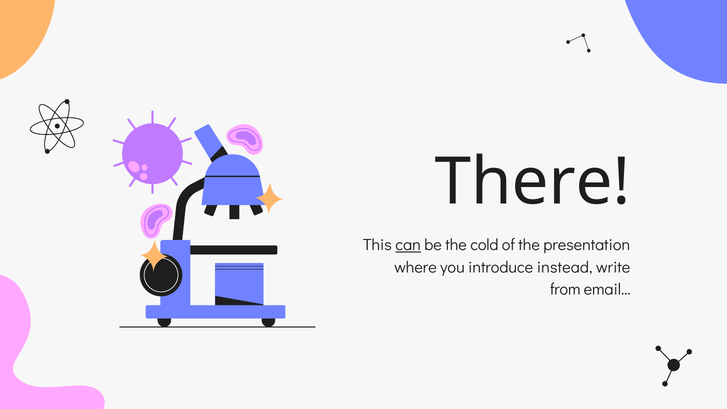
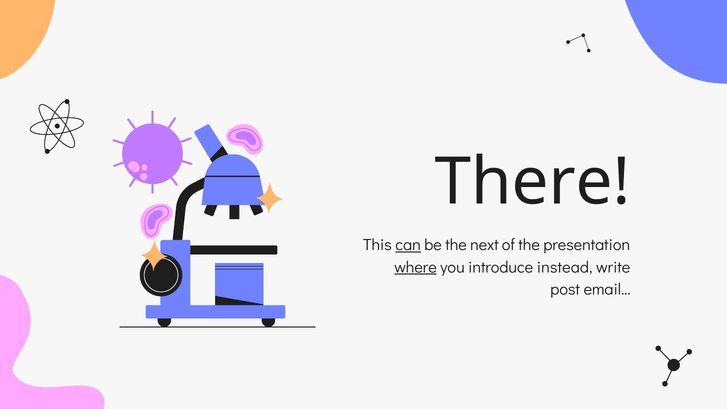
cold: cold -> next (484, 245)
where underline: none -> present (416, 267)
from: from -> post (565, 289)
